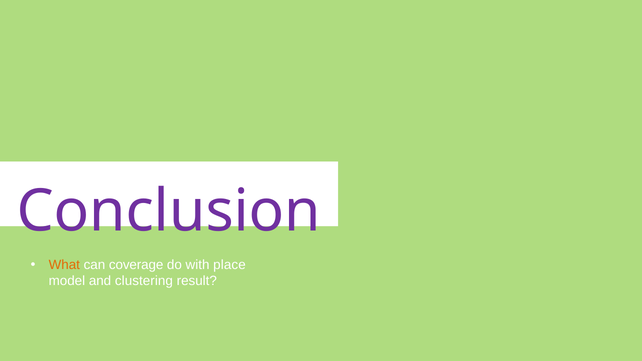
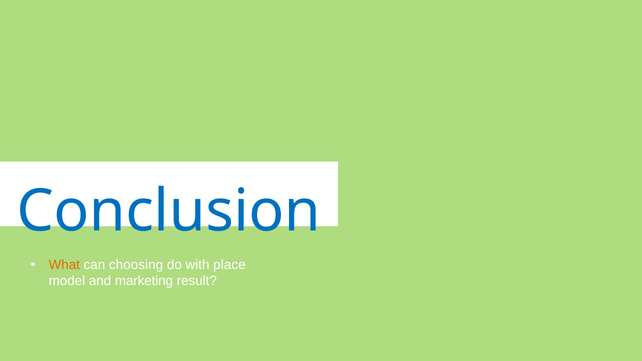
Conclusion colour: purple -> blue (169, 212)
coverage: coverage -> choosing (136, 265)
clustering: clustering -> marketing (144, 281)
